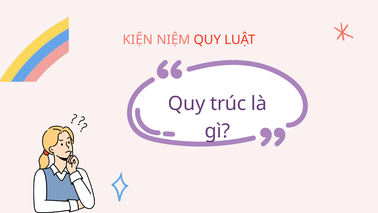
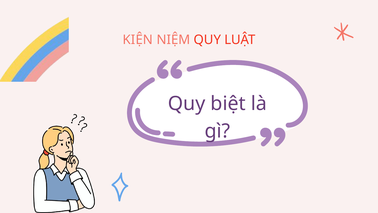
trúc: trúc -> biệt (228, 103)
